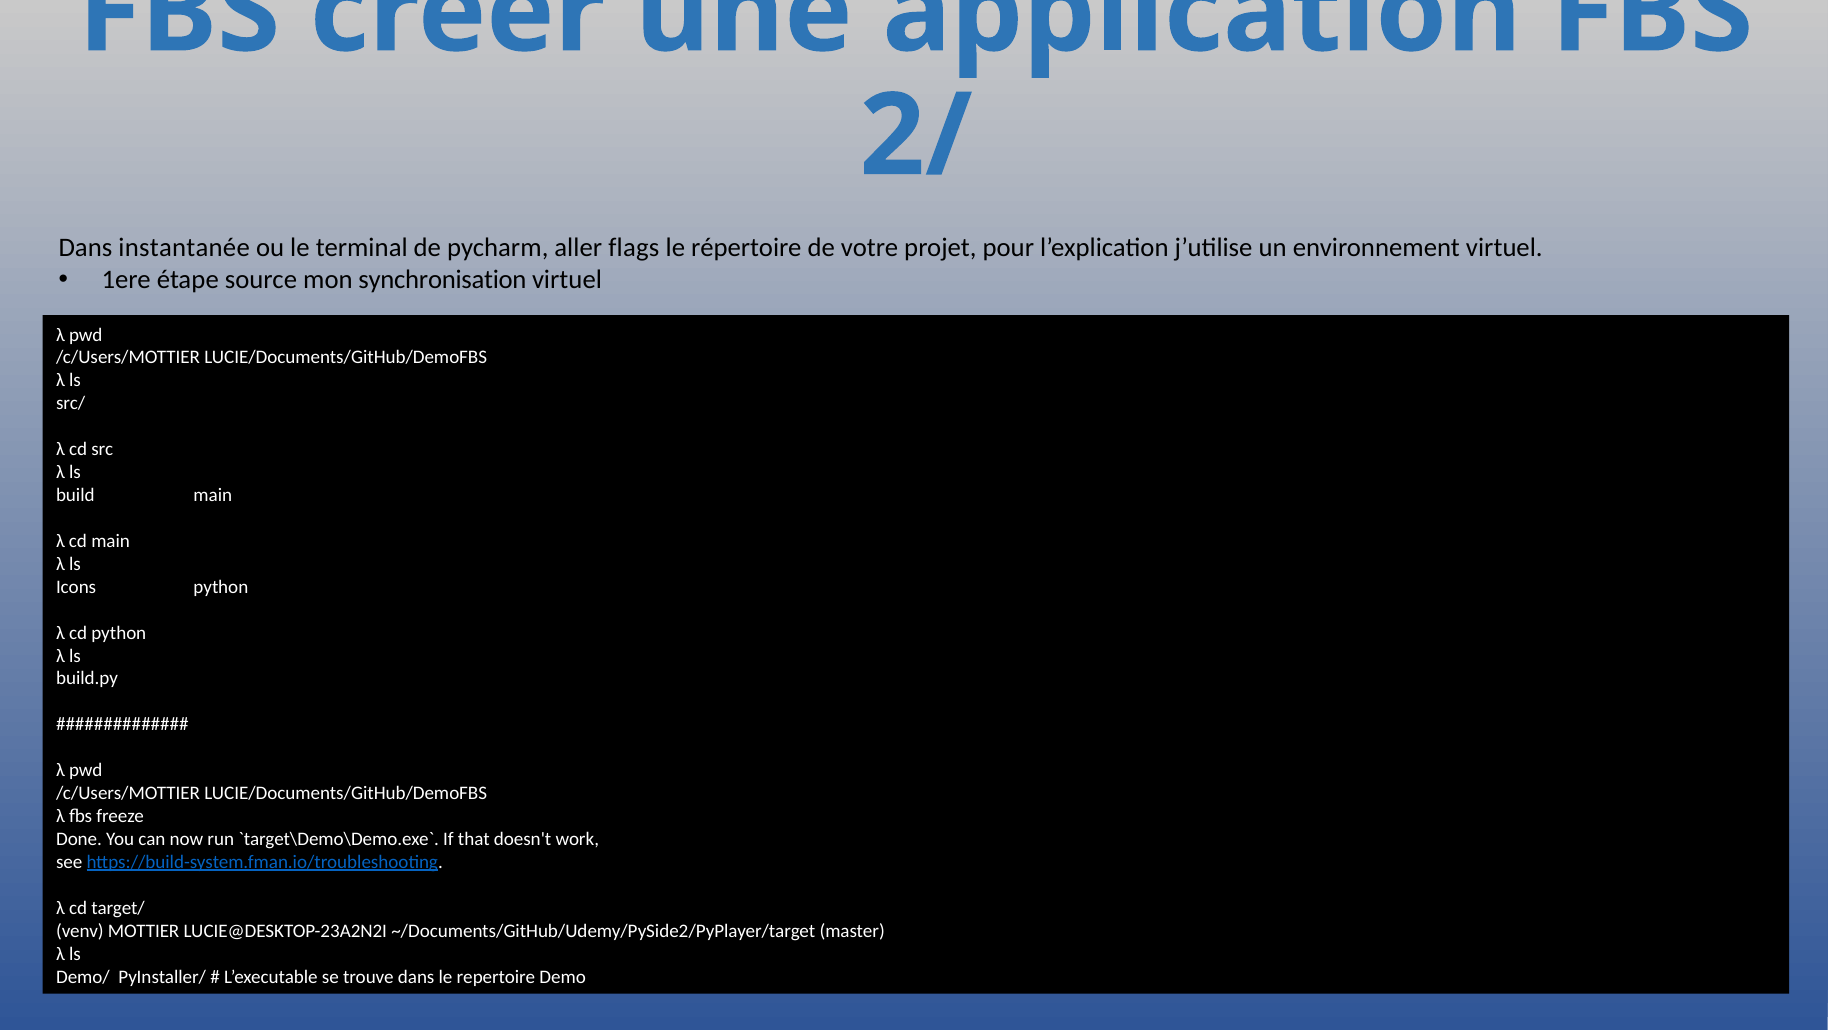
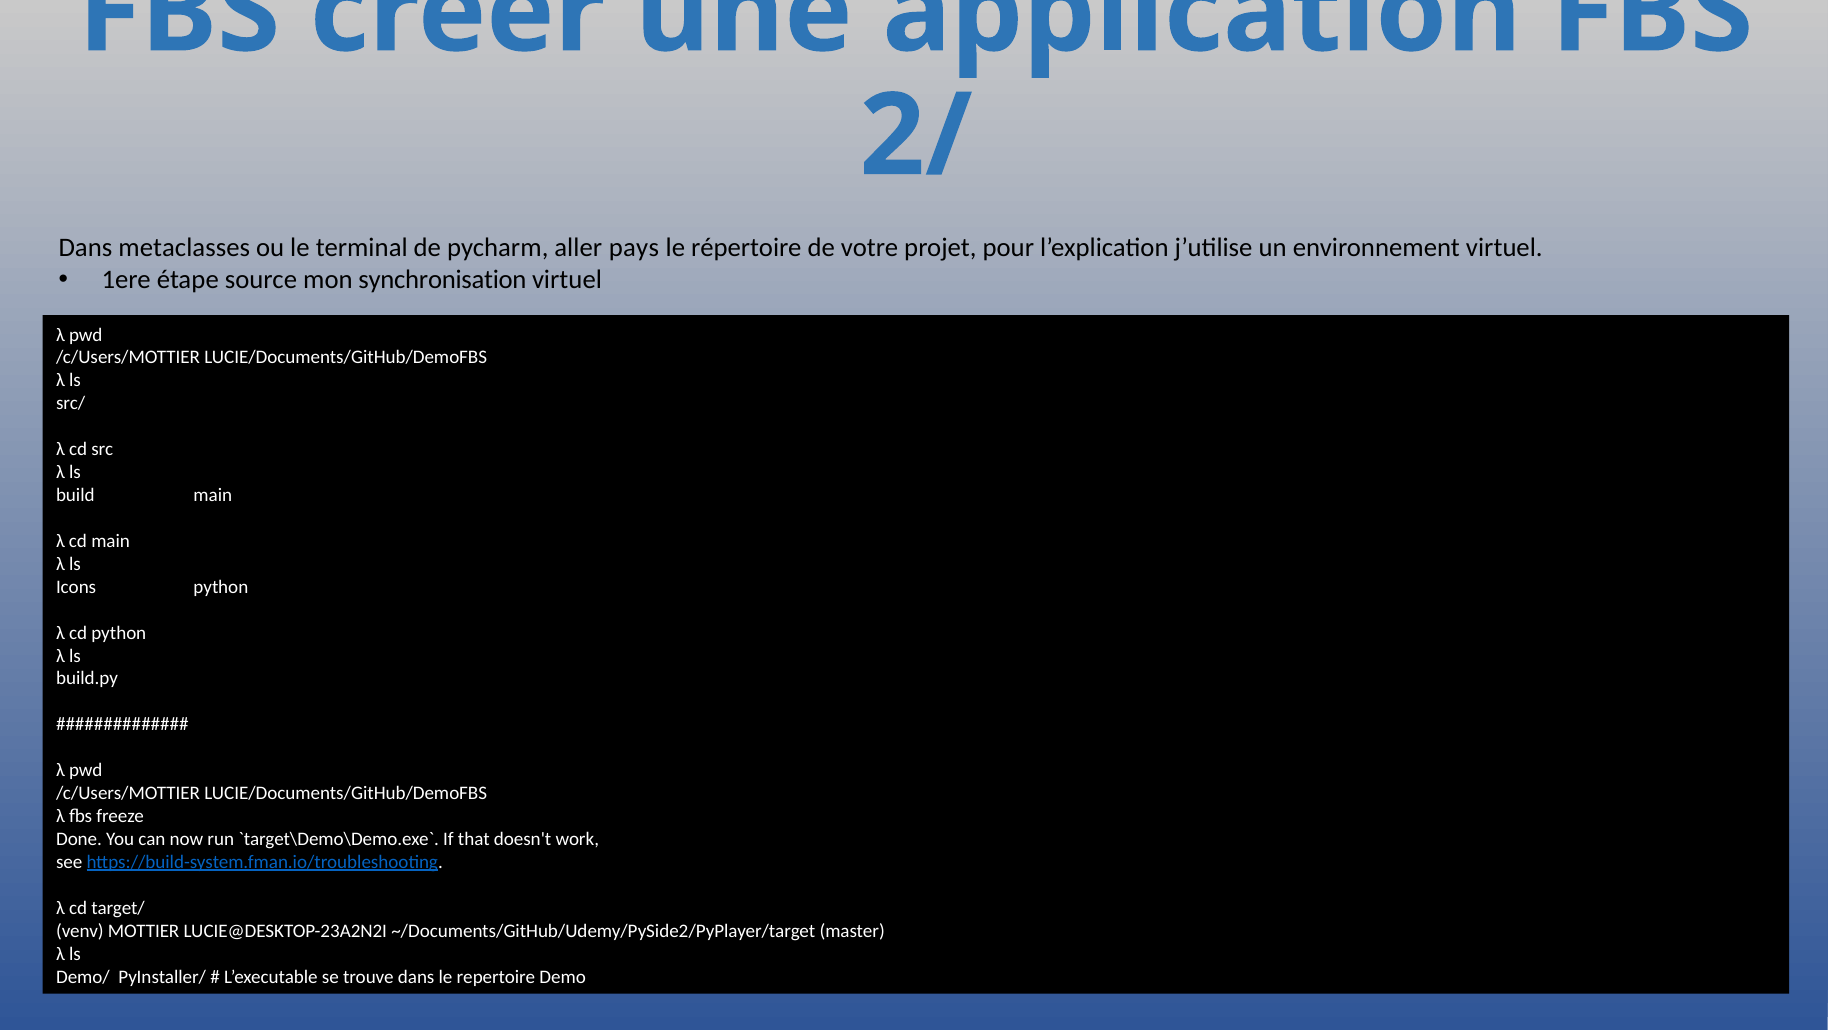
instantanée: instantanée -> metaclasses (184, 248)
flags: flags -> pays (634, 248)
